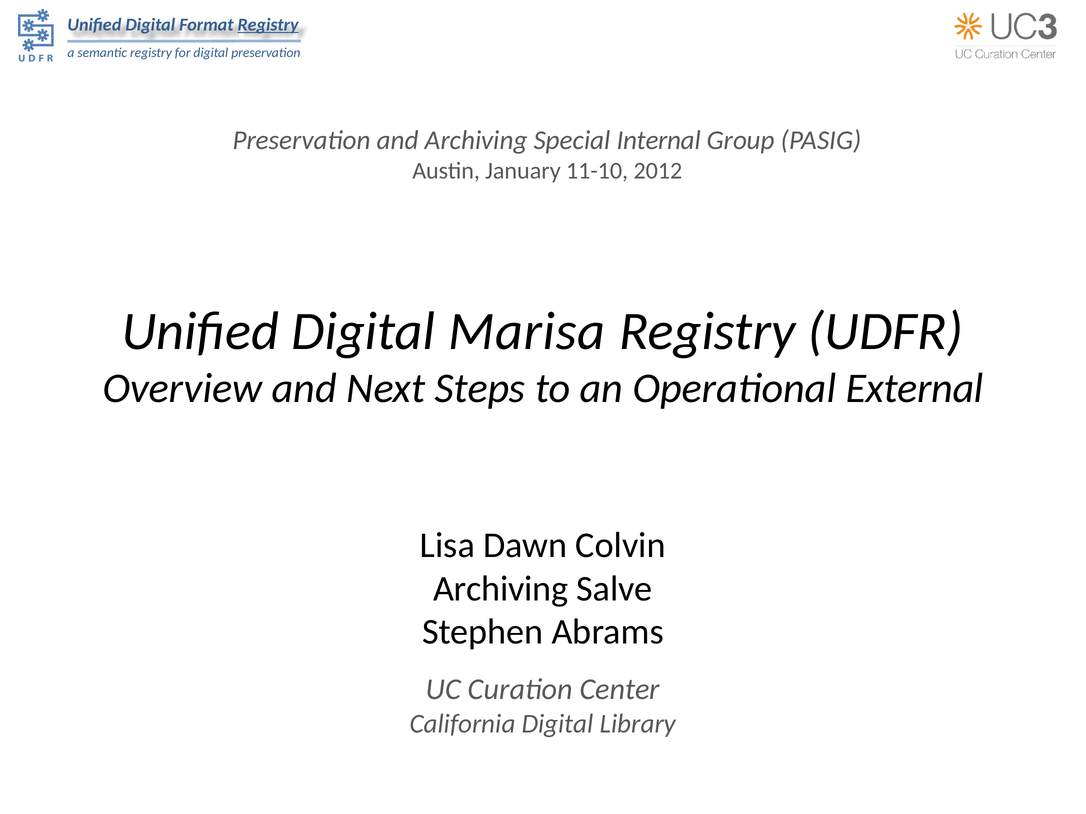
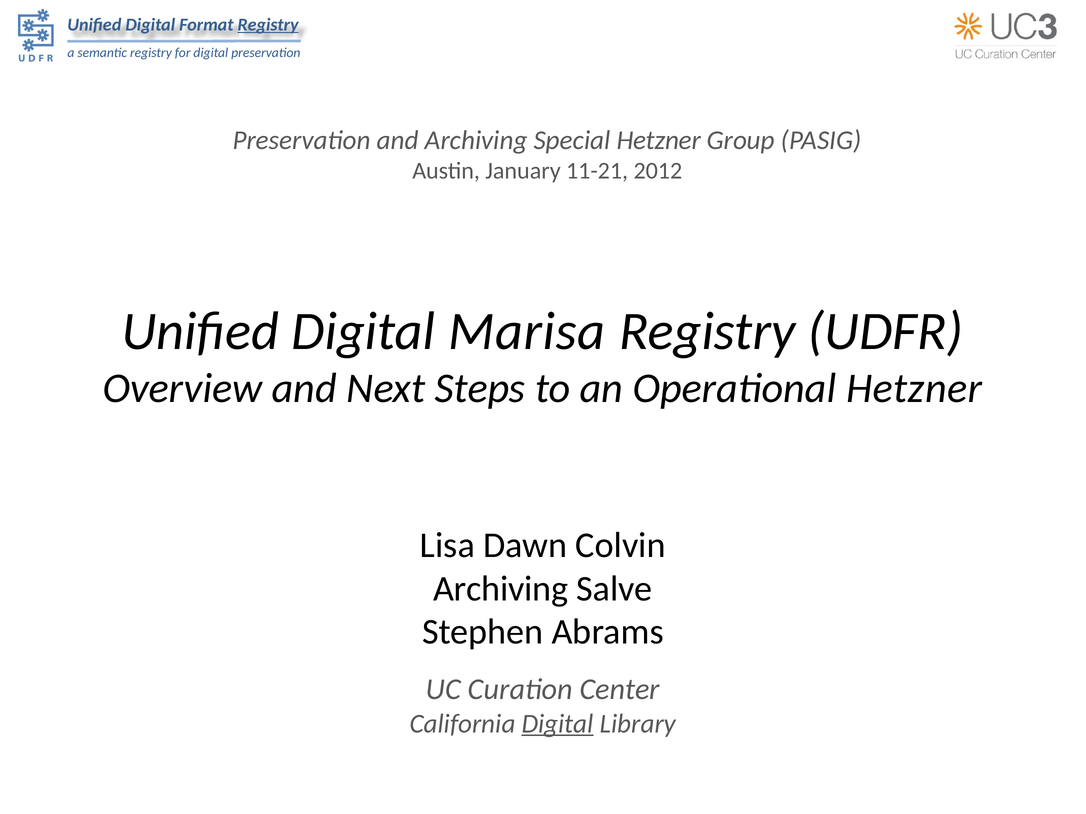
Special Internal: Internal -> Hetzner (659, 140)
11-10: 11-10 -> 11-21 (597, 171)
Operational External: External -> Hetzner (914, 388)
Digital underline: none -> present (558, 724)
